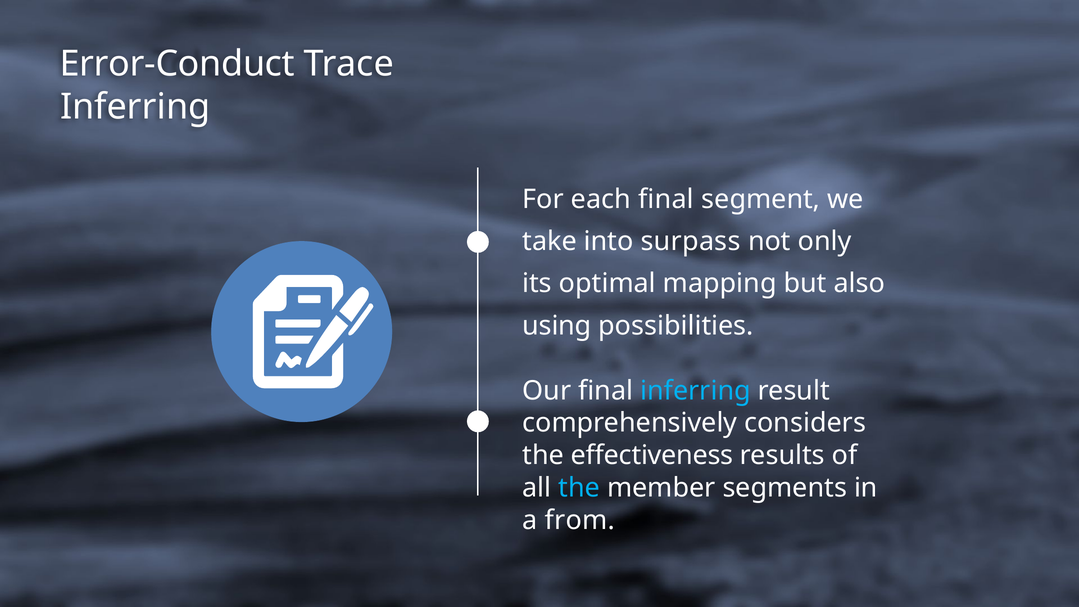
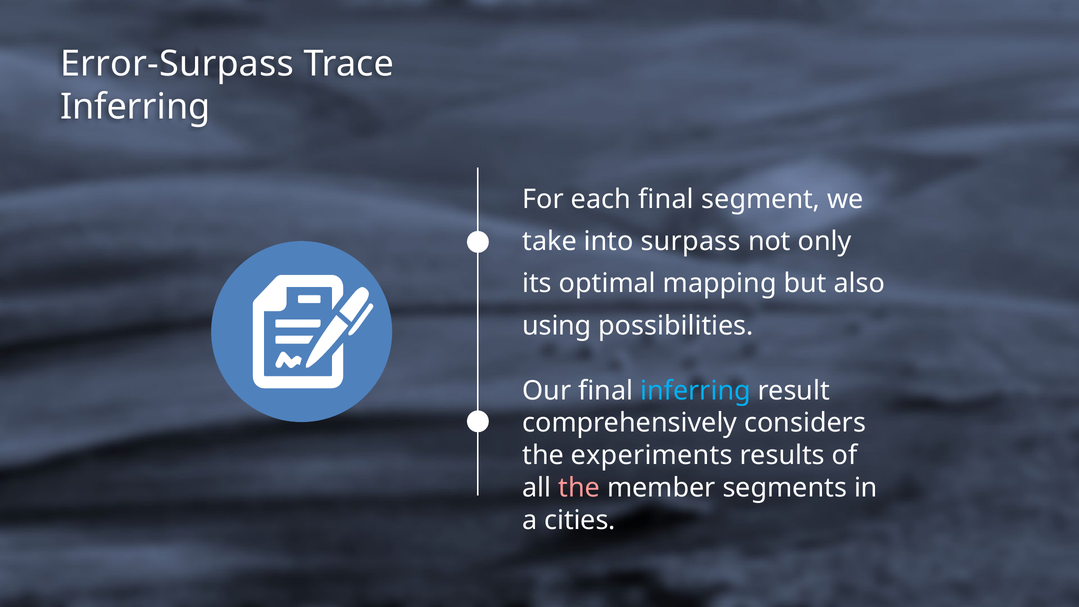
Error-Conduct: Error-Conduct -> Error-Surpass (177, 64)
effectiveness: effectiveness -> experiments (652, 455)
the colour: light blue -> pink (579, 488)
from: from -> cities (580, 520)
